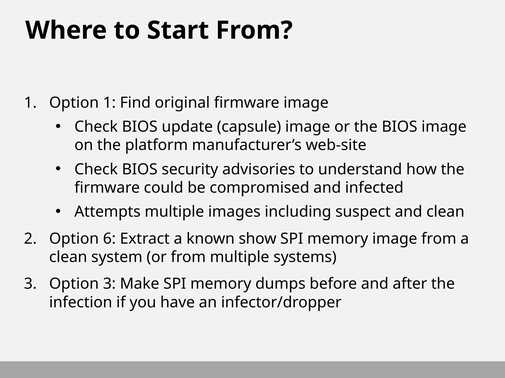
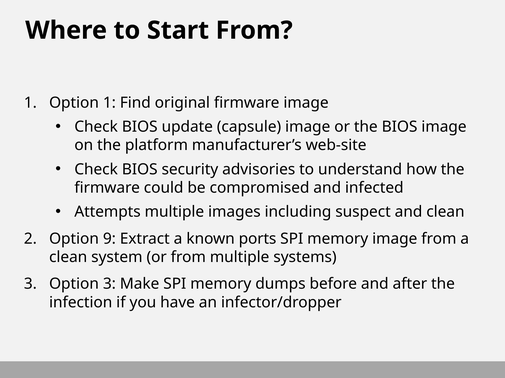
6: 6 -> 9 (109, 239)
show: show -> ports (258, 239)
